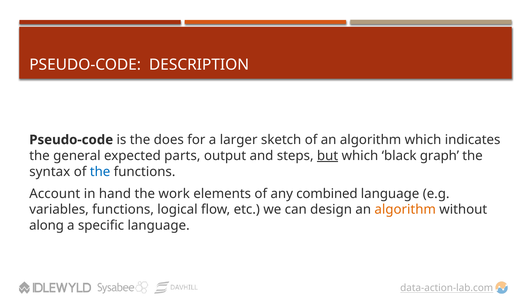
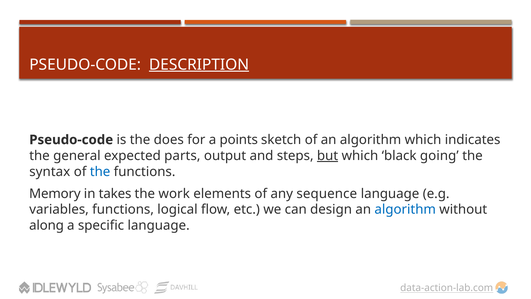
DESCRIPTION underline: none -> present (199, 65)
larger: larger -> points (239, 140)
graph: graph -> going (439, 156)
Account: Account -> Memory (55, 193)
hand: hand -> takes (115, 193)
combined: combined -> sequence (327, 193)
algorithm colour: orange -> blue (405, 209)
